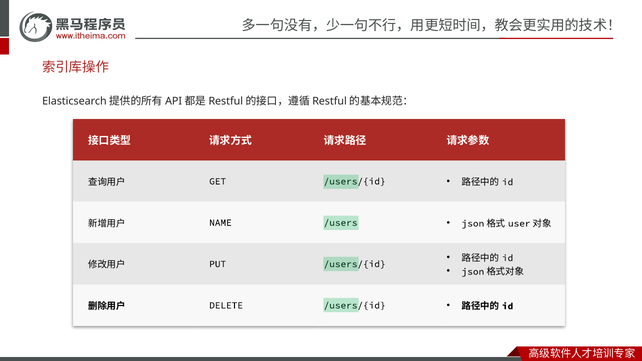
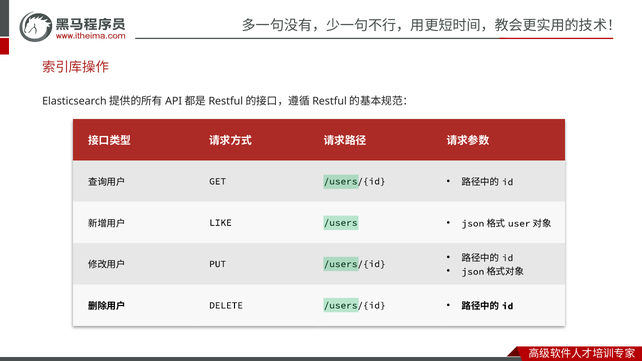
NAME: NAME -> LIKE (220, 223)
